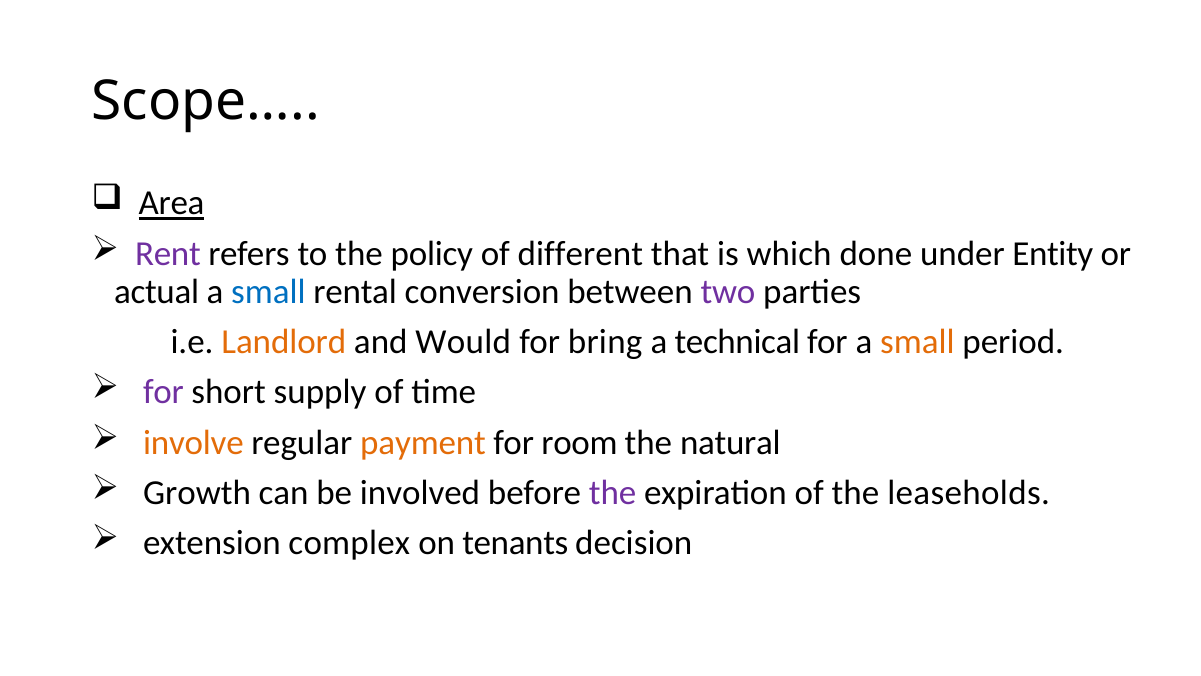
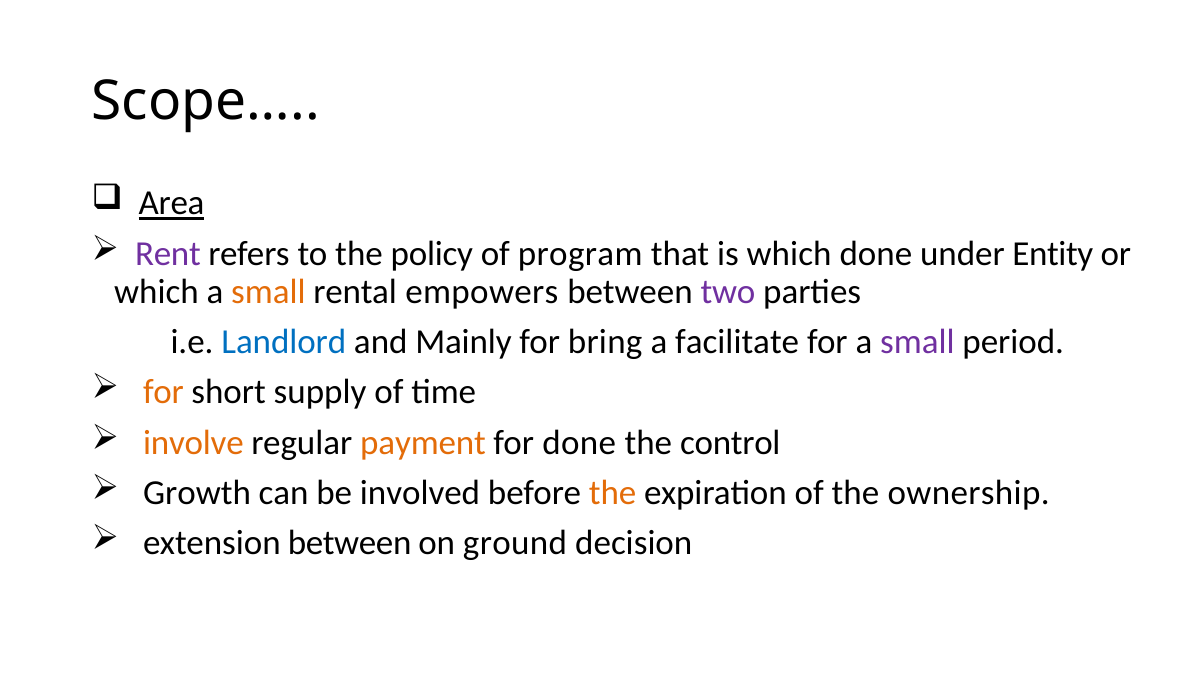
different: different -> program (580, 253)
actual: actual -> which (156, 291)
small colour: blue -> orange (268, 291)
conversion: conversion -> empowers (482, 291)
Landlord colour: orange -> blue (284, 342)
Would: Would -> Mainly (463, 342)
technical: technical -> facilitate (737, 342)
small colour: orange -> purple (917, 342)
for colour: purple -> orange (163, 392)
for room: room -> done (579, 442)
natural: natural -> control (730, 442)
the colour: purple -> orange (613, 493)
leaseholds: leaseholds -> ownership (969, 493)
extension complex: complex -> between (350, 543)
tenants: tenants -> ground (515, 543)
